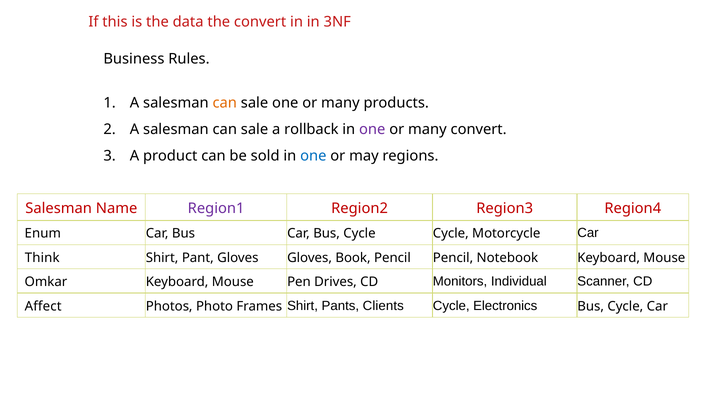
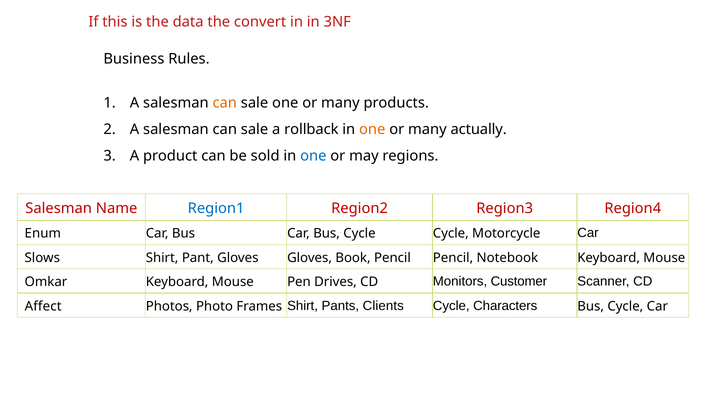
one colour: purple -> orange (372, 130)
many convert: convert -> actually (479, 130)
Region1 colour: purple -> blue (216, 208)
Think: Think -> Slows (42, 258)
Individual: Individual -> Customer (519, 282)
Electronics: Electronics -> Characters (505, 306)
